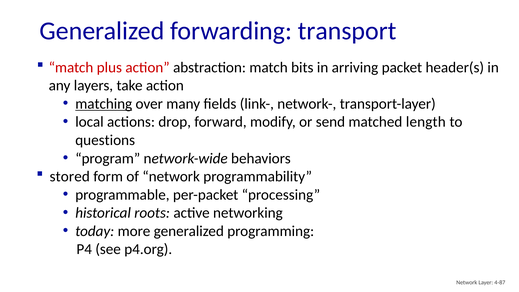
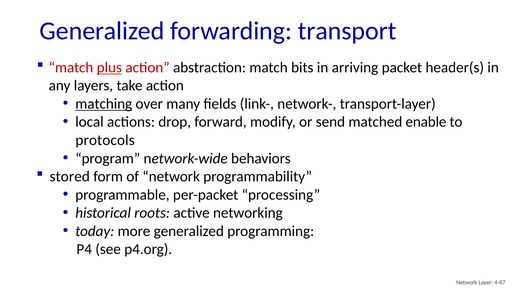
plus underline: none -> present (109, 67)
length: length -> enable (426, 122)
questions: questions -> protocols (105, 140)
